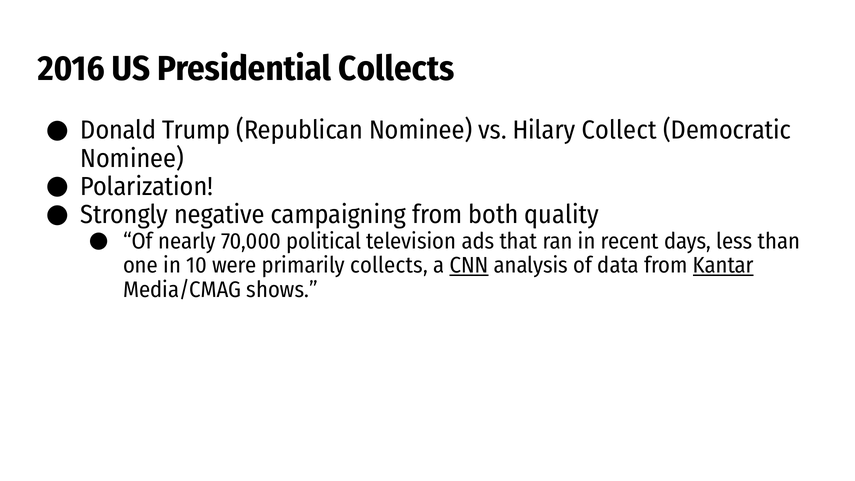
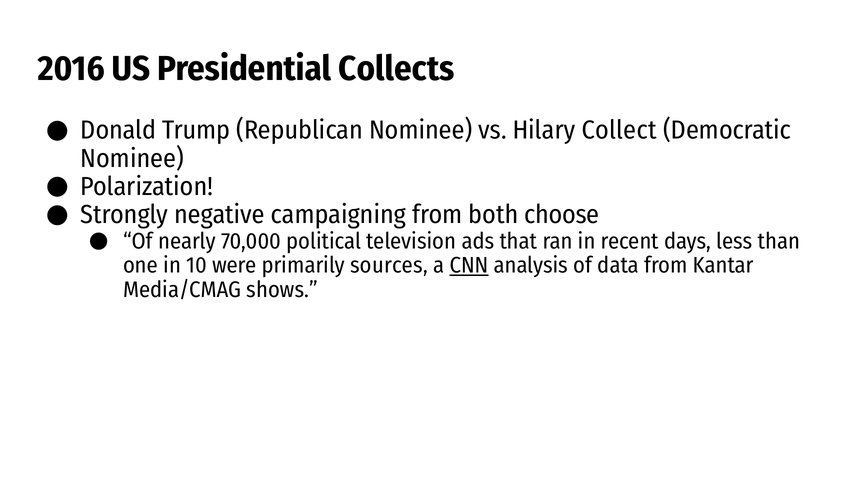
quality: quality -> choose (562, 215)
primarily collects: collects -> sources (389, 265)
Kantar underline: present -> none (723, 265)
